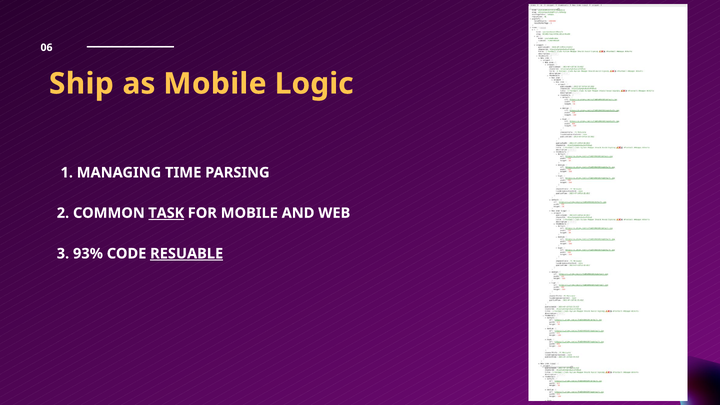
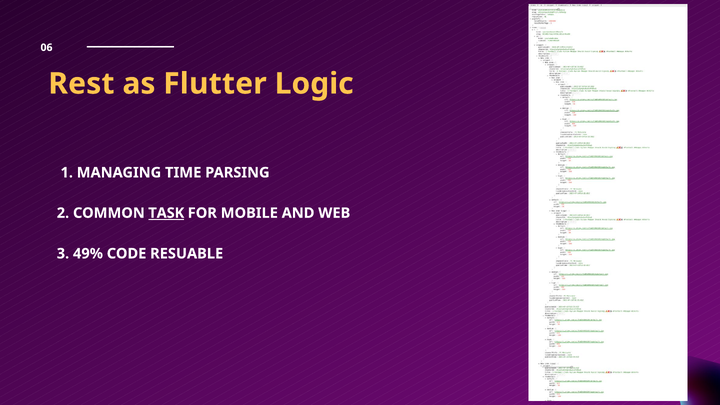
Ship: Ship -> Rest (81, 84)
as Mobile: Mobile -> Flutter (215, 84)
93%: 93% -> 49% (88, 254)
RESUABLE underline: present -> none (187, 254)
